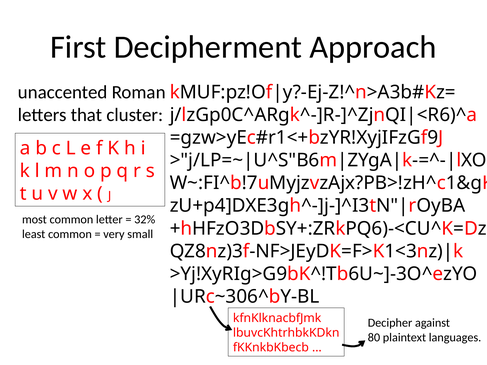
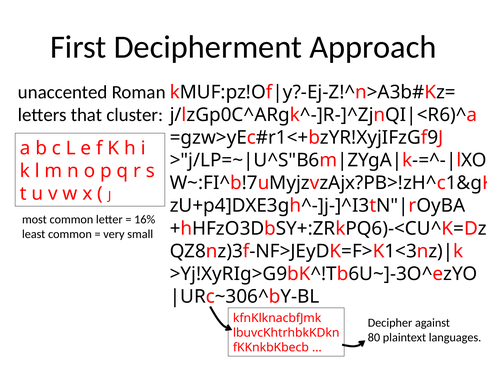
32%: 32% -> 16% (145, 220)
